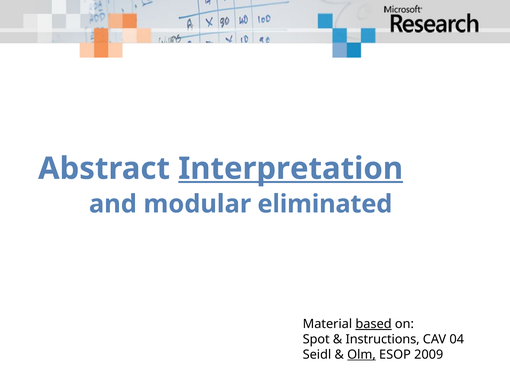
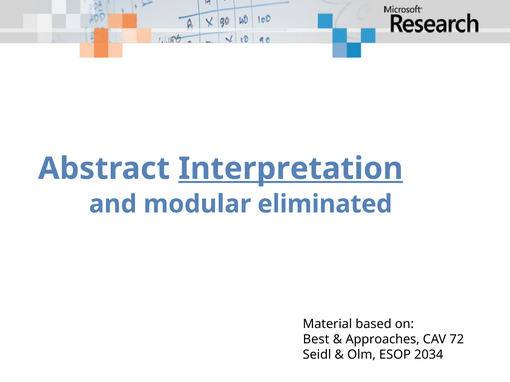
based underline: present -> none (374, 324)
Spot: Spot -> Best (316, 340)
Instructions: Instructions -> Approaches (383, 340)
04: 04 -> 72 (457, 340)
Olm underline: present -> none (361, 355)
2009: 2009 -> 2034 (429, 355)
